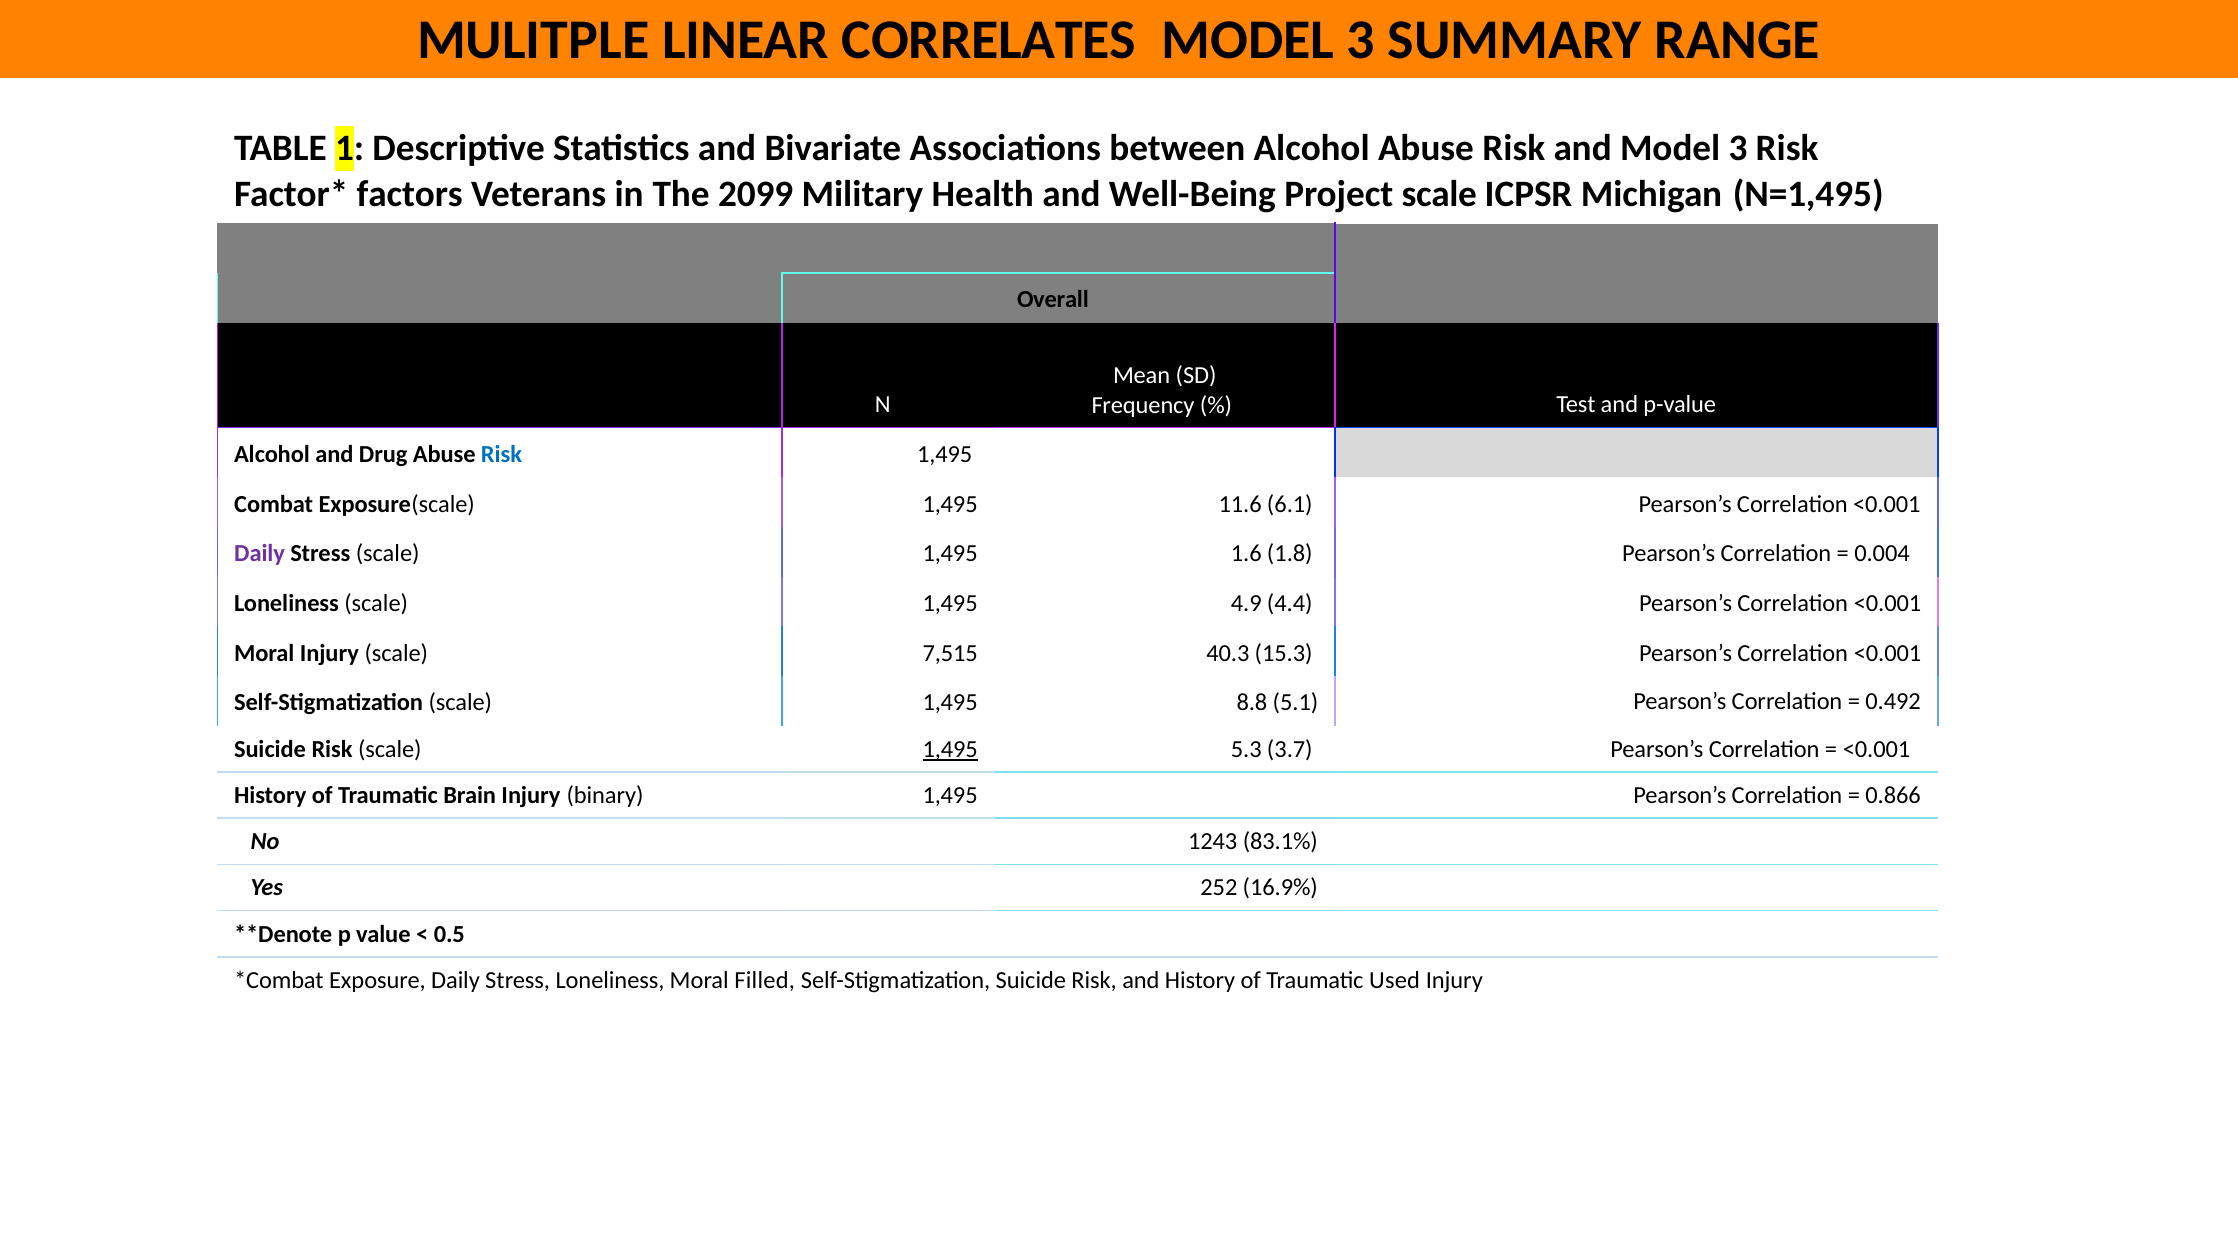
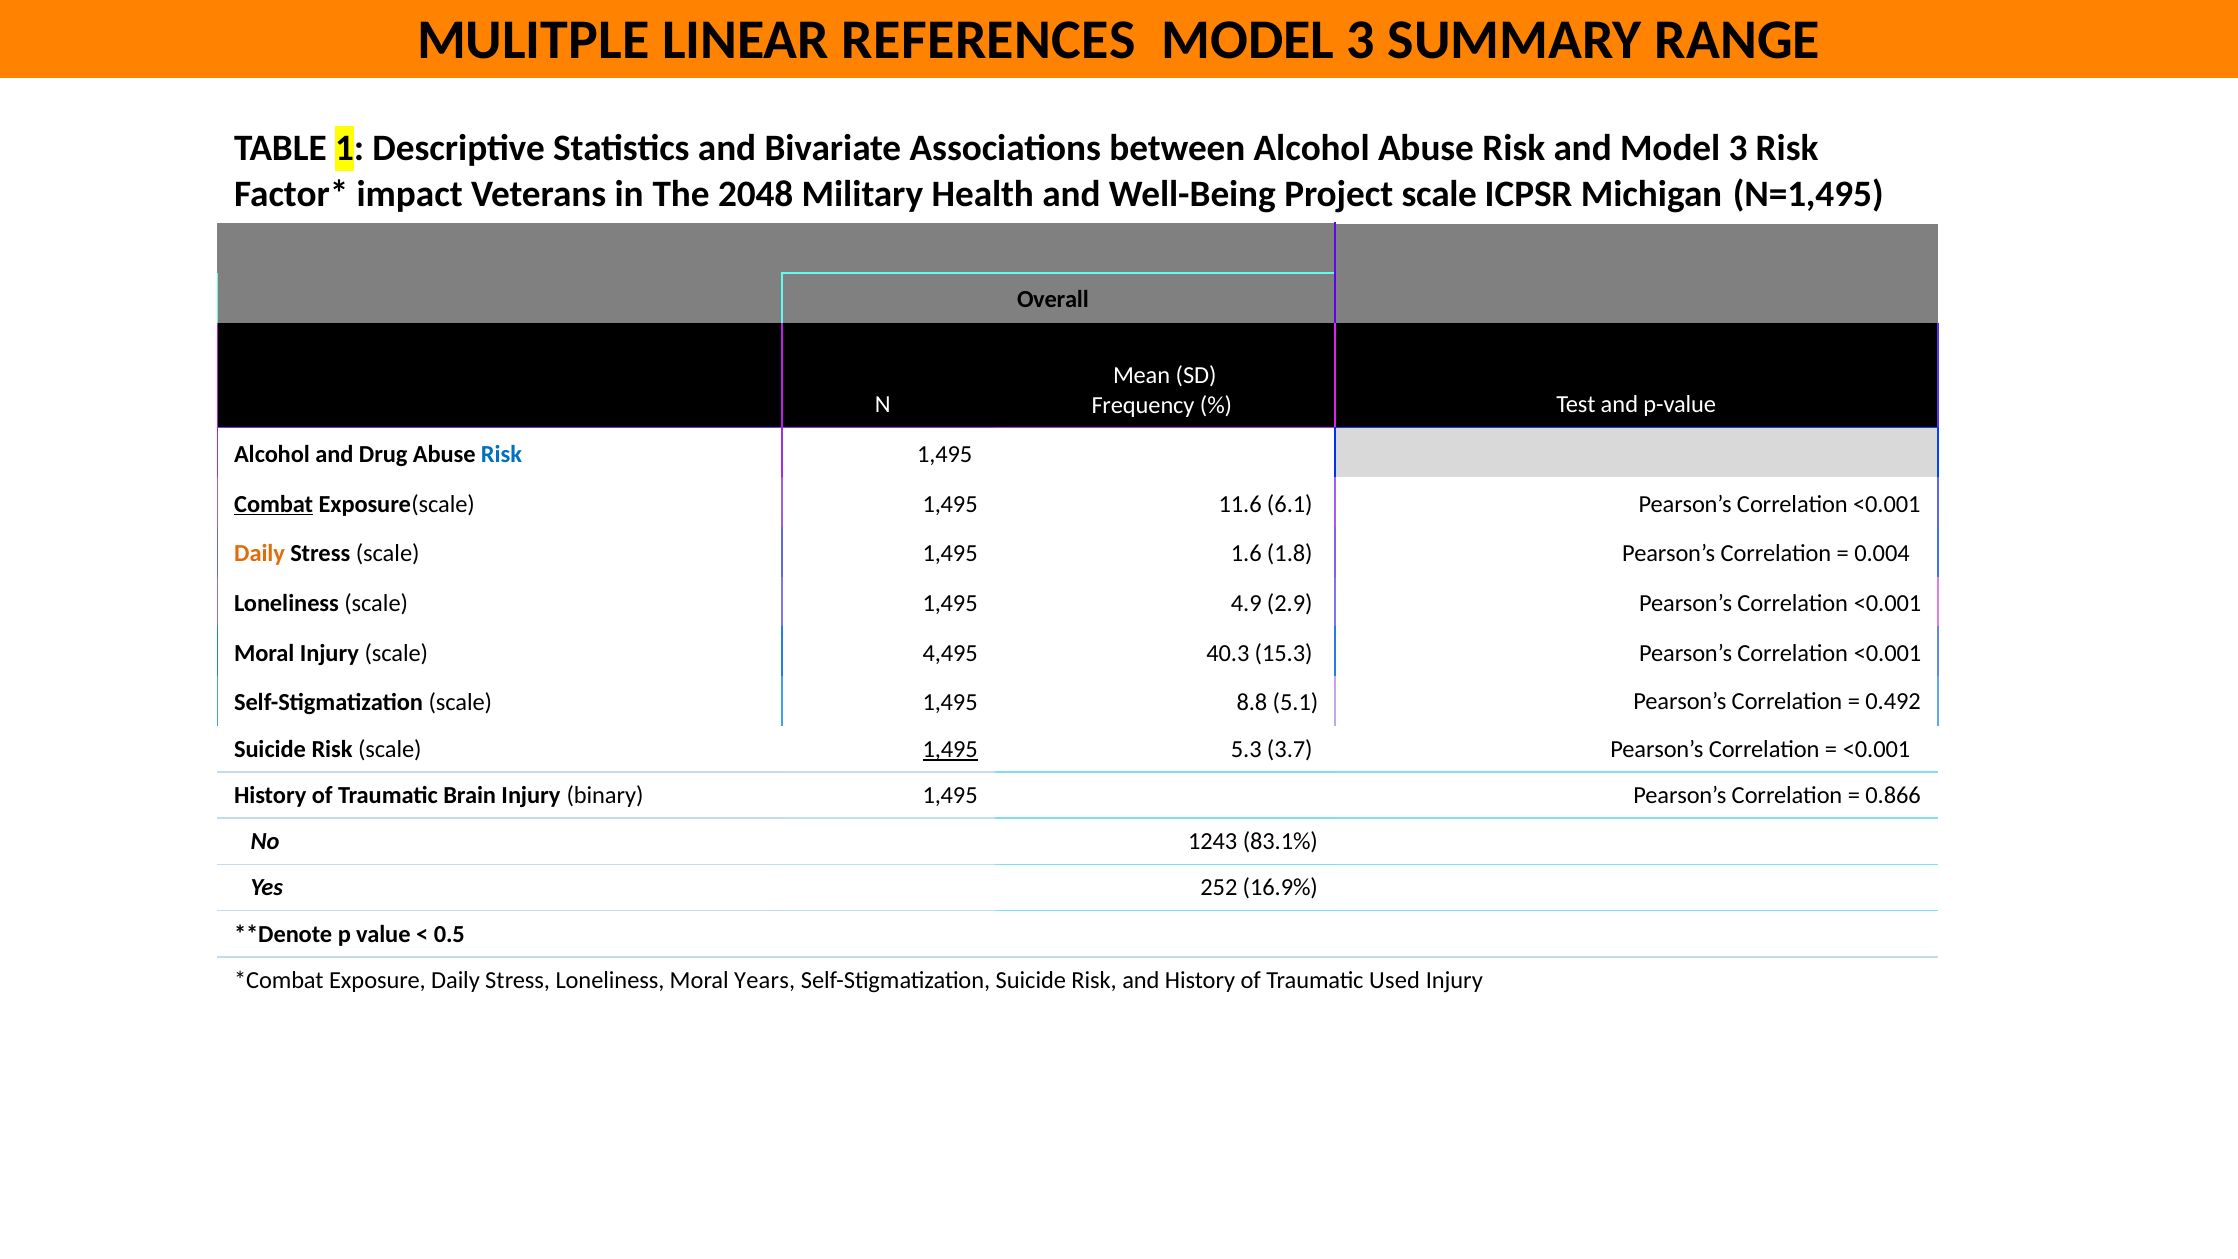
CORRELATES: CORRELATES -> REFERENCES (989, 40)
factors: factors -> impact (410, 194)
2099: 2099 -> 2048 (756, 194)
Combat underline: none -> present (274, 504)
Daily colour: purple -> orange (260, 554)
4.4: 4.4 -> 2.9 (1290, 603)
7,515: 7,515 -> 4,495 (950, 653)
Filled: Filled -> Years (765, 980)
